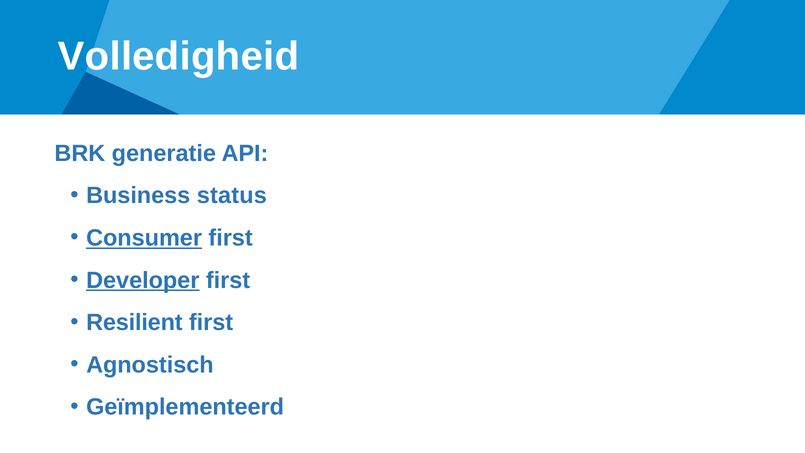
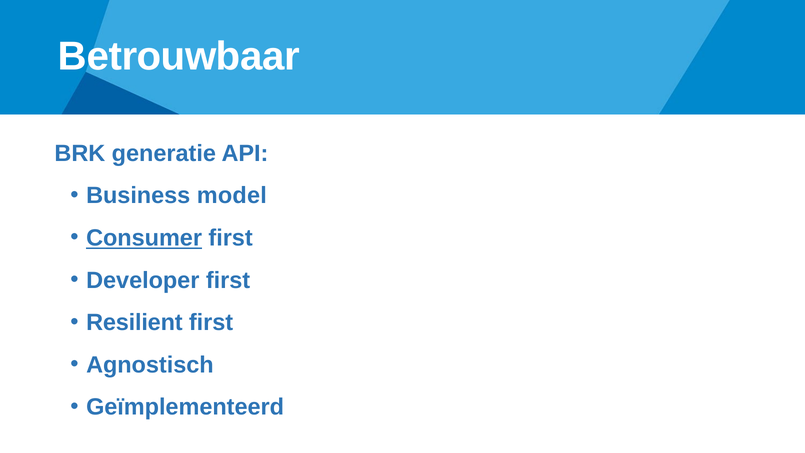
Volledigheid: Volledigheid -> Betrouwbaar (179, 57)
status: status -> model (232, 196)
Developer underline: present -> none (143, 280)
